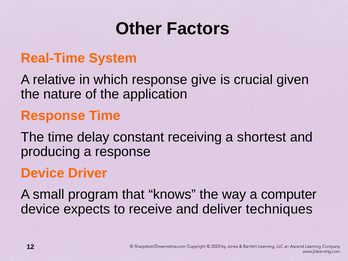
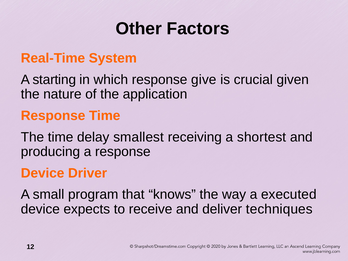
relative: relative -> starting (54, 80)
constant: constant -> smallest (139, 137)
computer: computer -> executed (289, 194)
